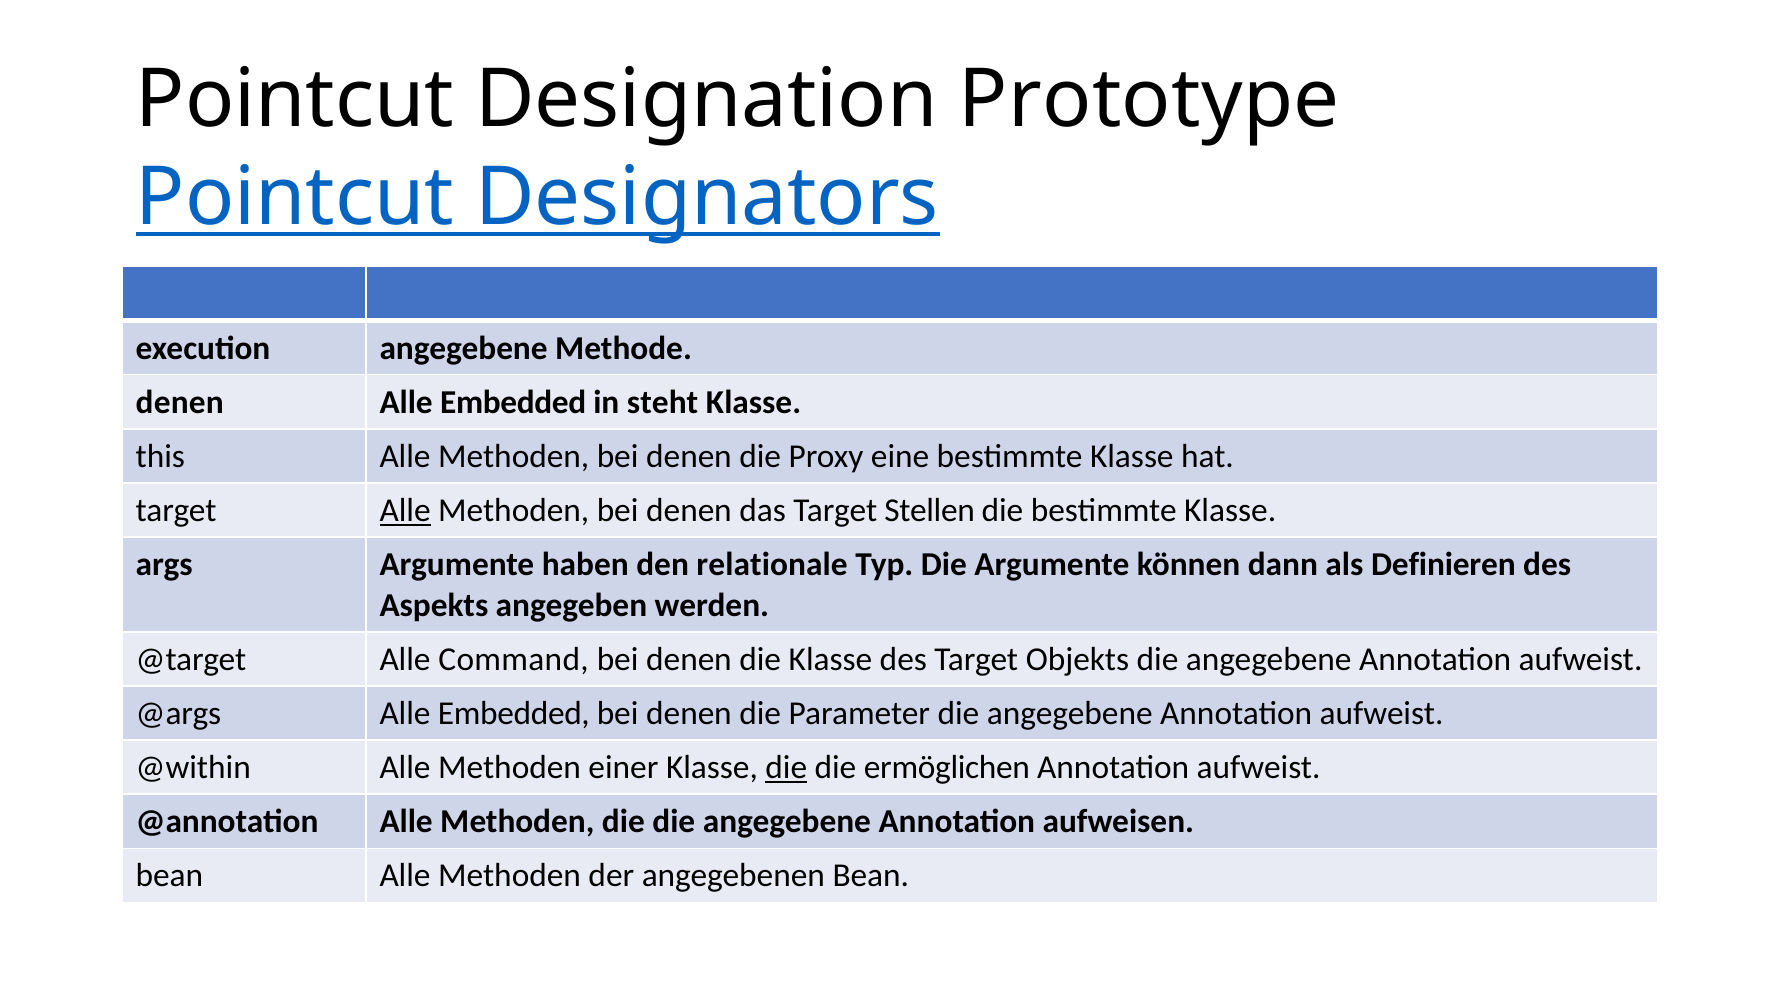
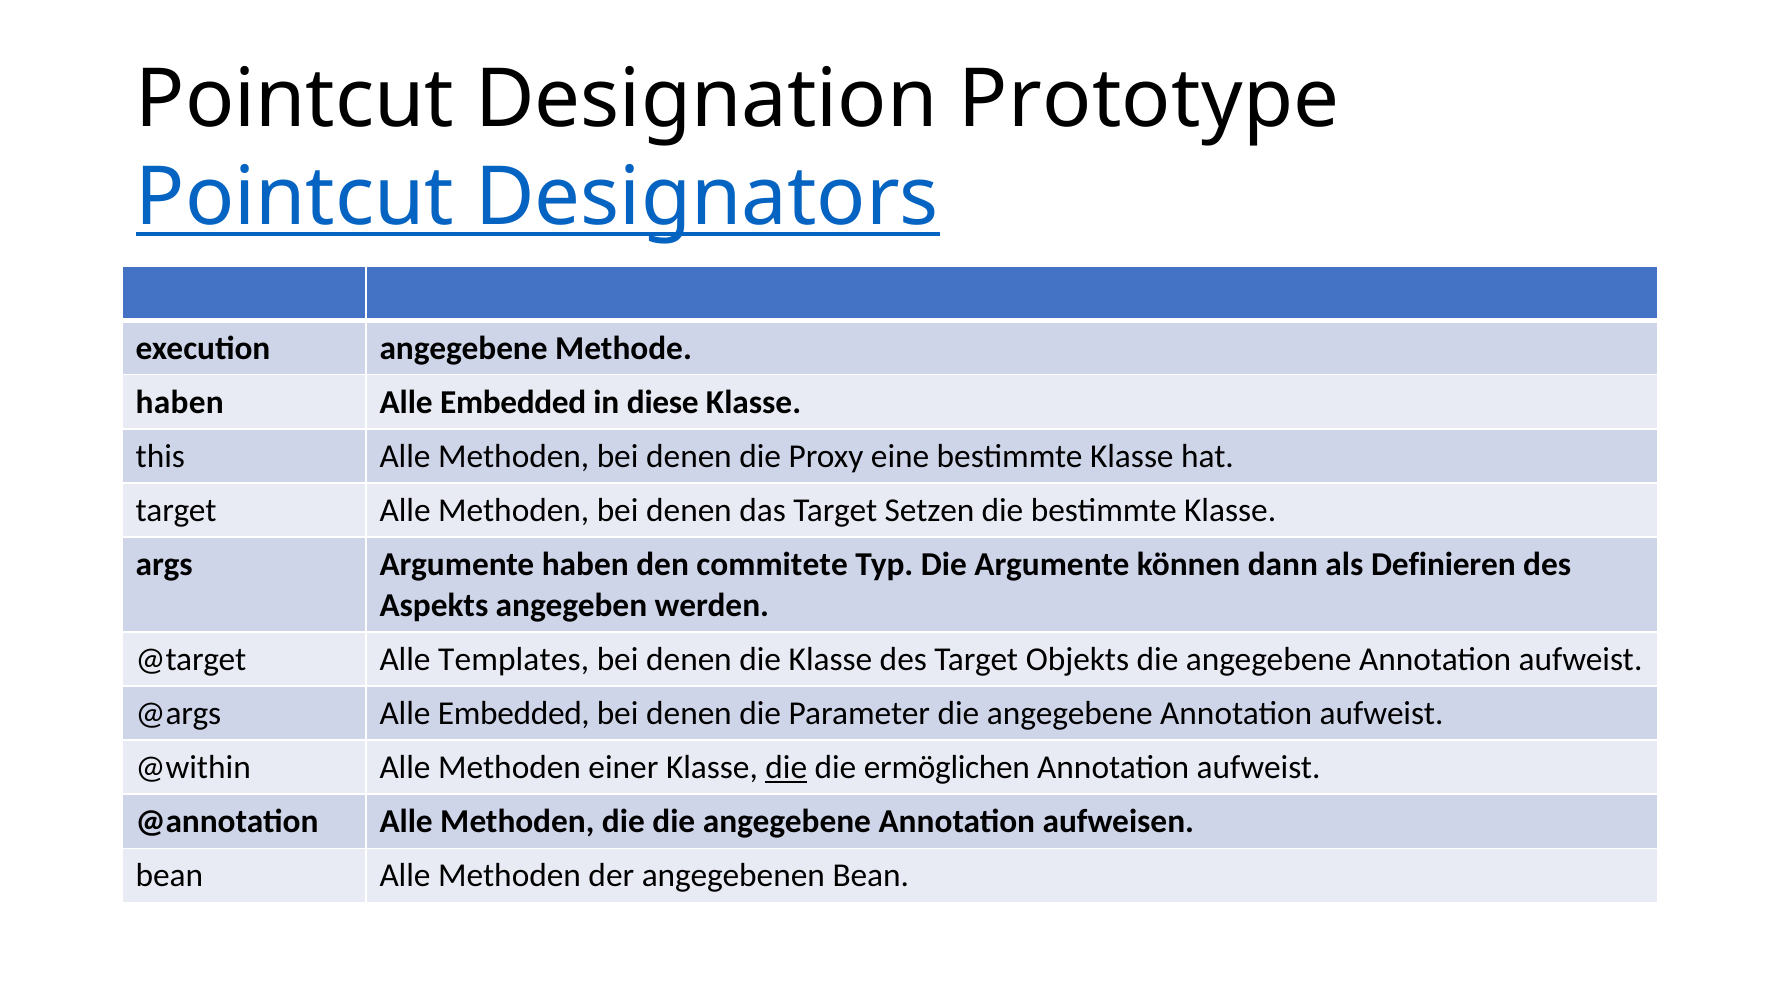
denen: denen -> haben (180, 402)
steht: steht -> diese (663, 402)
Alle underline: present -> none (405, 511)
Stellen: Stellen -> Setzen (929, 511)
relationale: relationale -> commitete (772, 565)
Command: Command -> Templates (514, 660)
